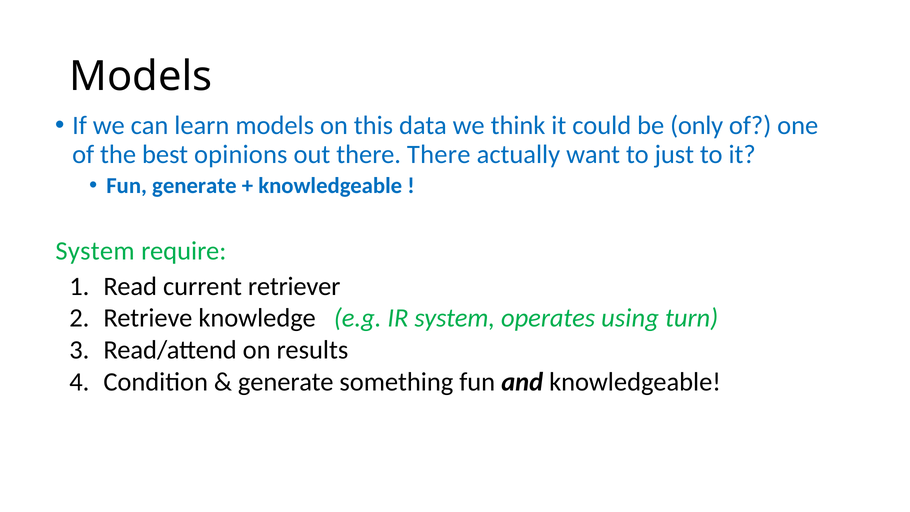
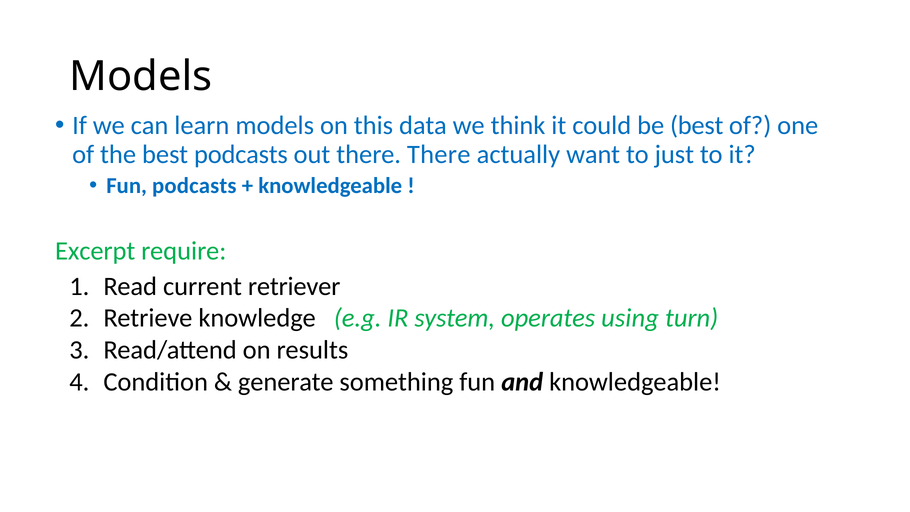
be only: only -> best (697, 126)
best opinions: opinions -> podcasts (241, 154)
Fun generate: generate -> podcasts (194, 186)
System: System -> Excerpt (95, 251)
